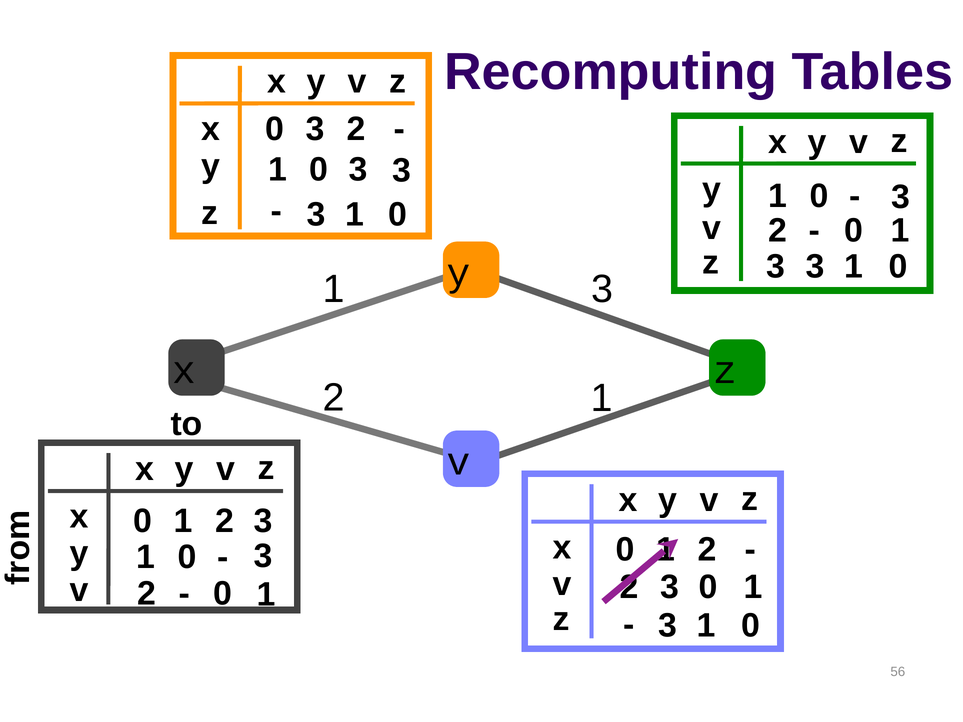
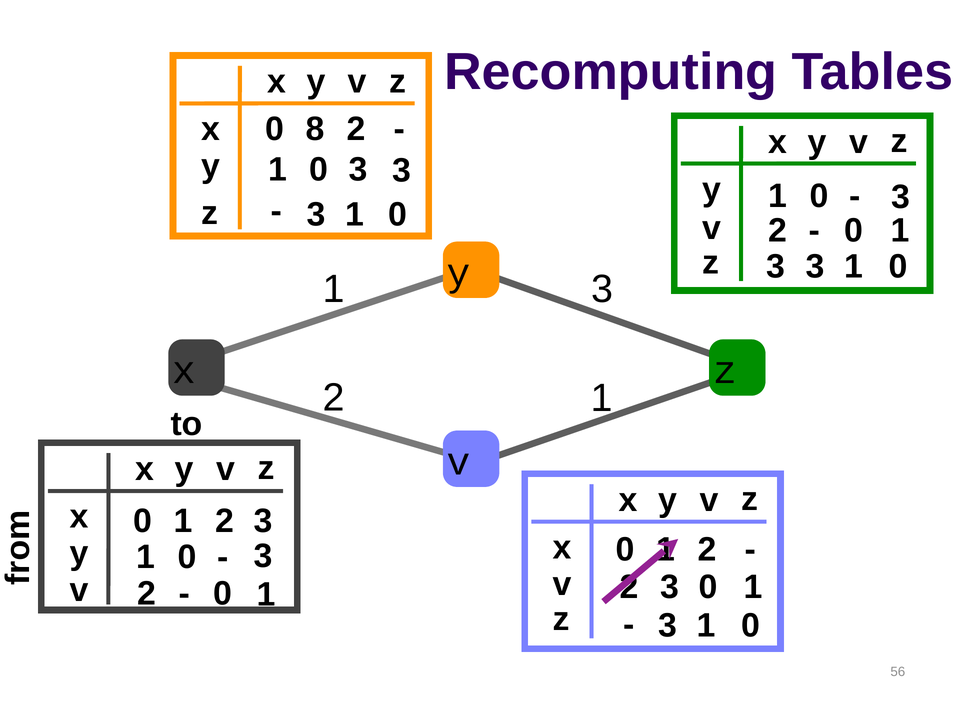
3: 3 -> 8 (315, 129)
